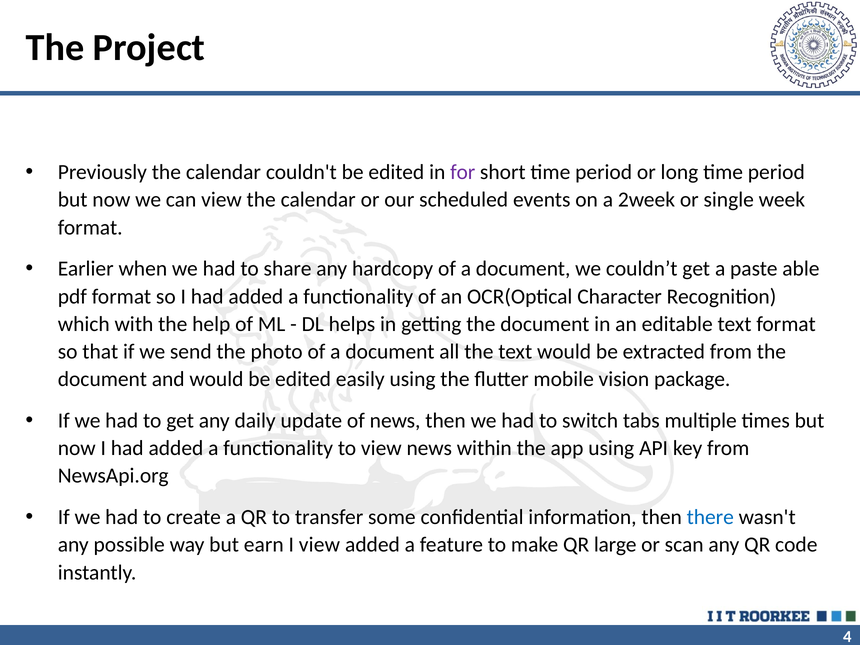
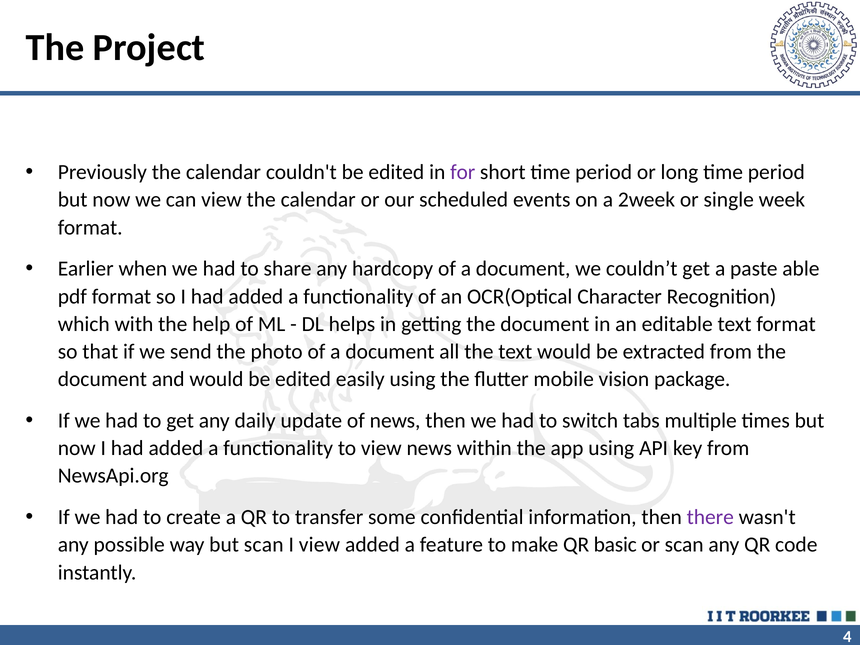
there colour: blue -> purple (710, 517)
but earn: earn -> scan (264, 545)
large: large -> basic (615, 545)
